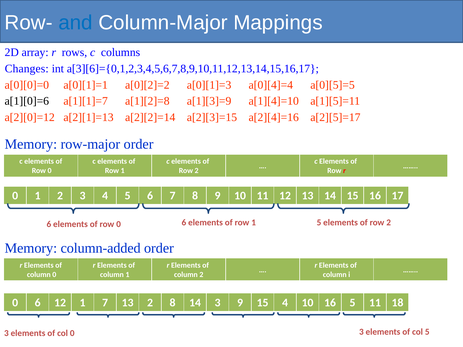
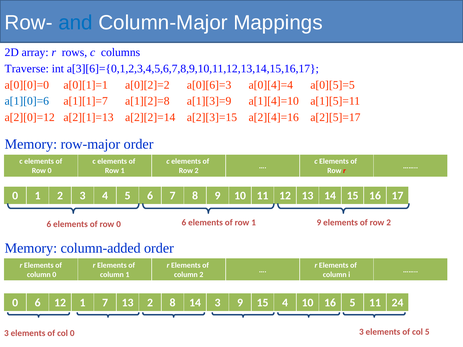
Changes: Changes -> Traverse (27, 69)
a[0][1]=3: a[0][1]=3 -> a[0][6]=3 (209, 85)
a[1][0]=6 colour: black -> blue (27, 101)
1 5: 5 -> 9 (319, 223)
18: 18 -> 24 (398, 303)
